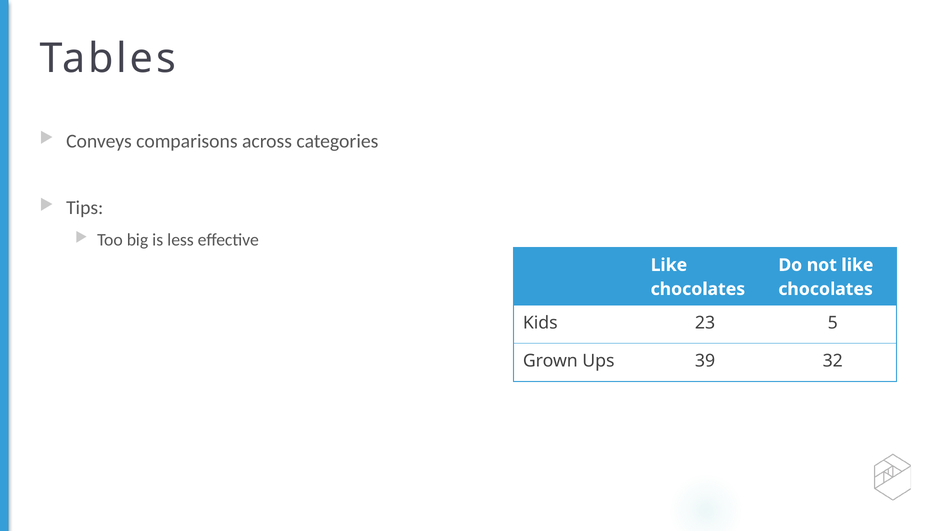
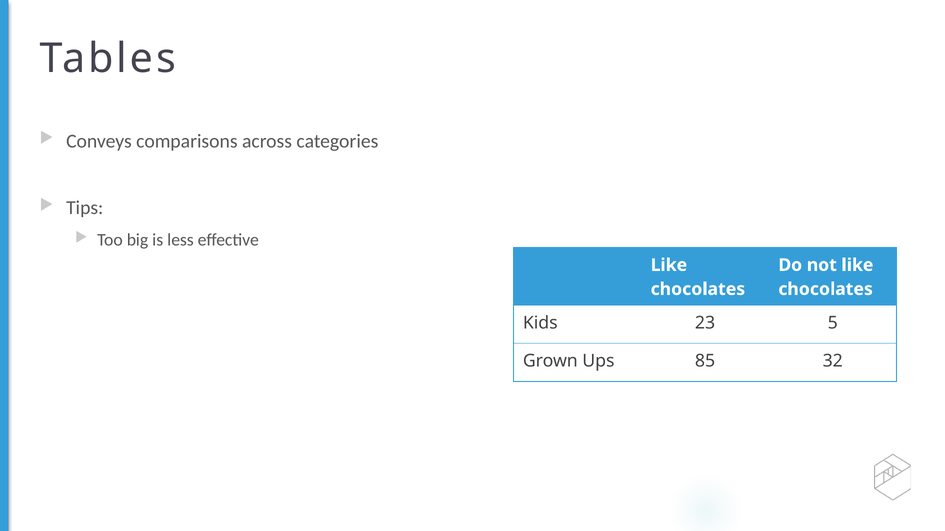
39: 39 -> 85 (705, 361)
